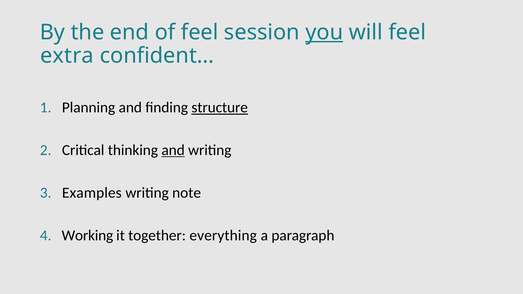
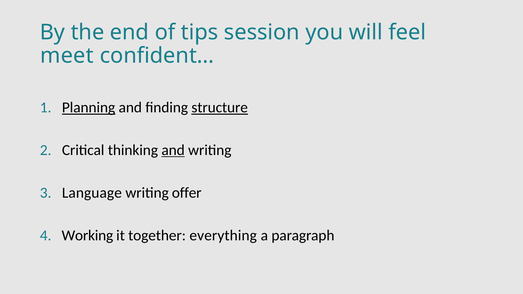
of feel: feel -> tips (200, 32)
you underline: present -> none (324, 32)
extra: extra -> meet (67, 56)
Planning underline: none -> present (89, 108)
Examples: Examples -> Language (92, 193)
note: note -> offer (187, 193)
